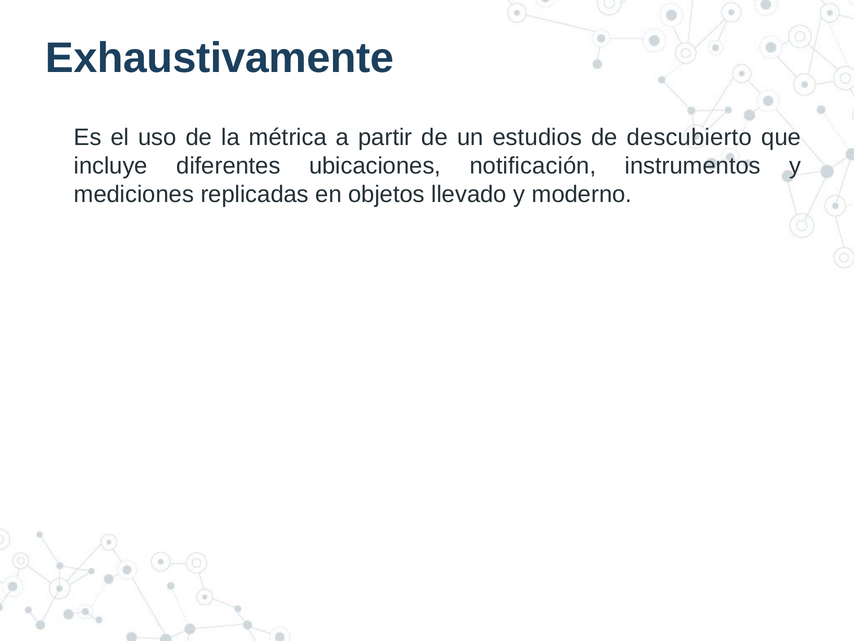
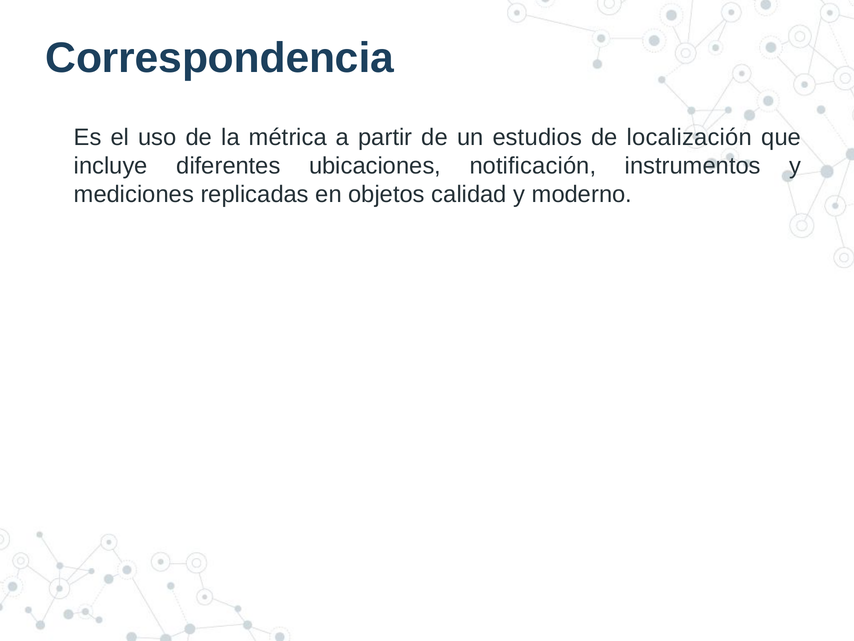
Exhaustivamente: Exhaustivamente -> Correspondencia (220, 58)
descubierto: descubierto -> localización (689, 137)
llevado: llevado -> calidad (469, 194)
